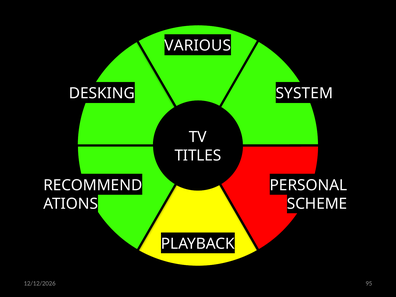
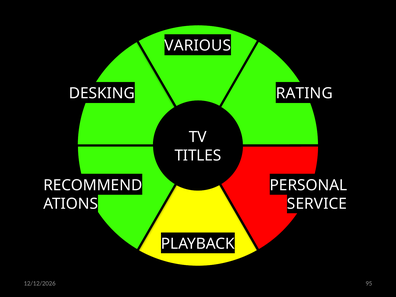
SYSTEM: SYSTEM -> RATING (304, 93)
SCHEME: SCHEME -> SERVICE (317, 204)
